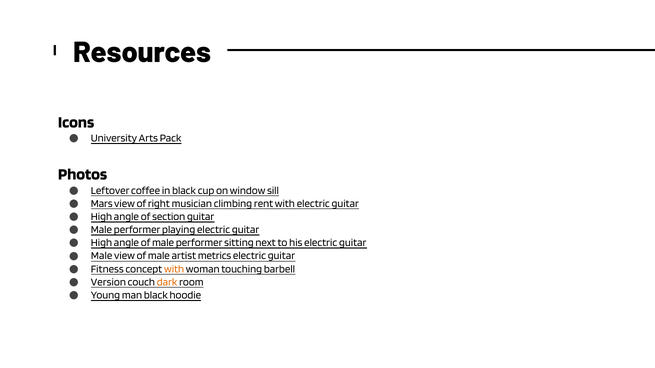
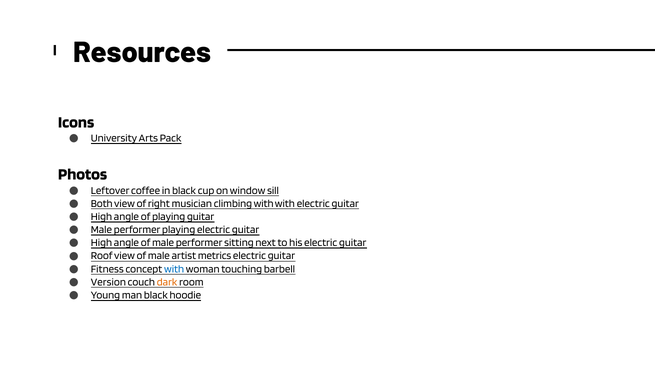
Mars: Mars -> Both (102, 204)
climbing rent: rent -> with (264, 204)
of section: section -> playing (169, 217)
Male: Male -> Roof (102, 256)
with colour: orange -> blue (174, 269)
